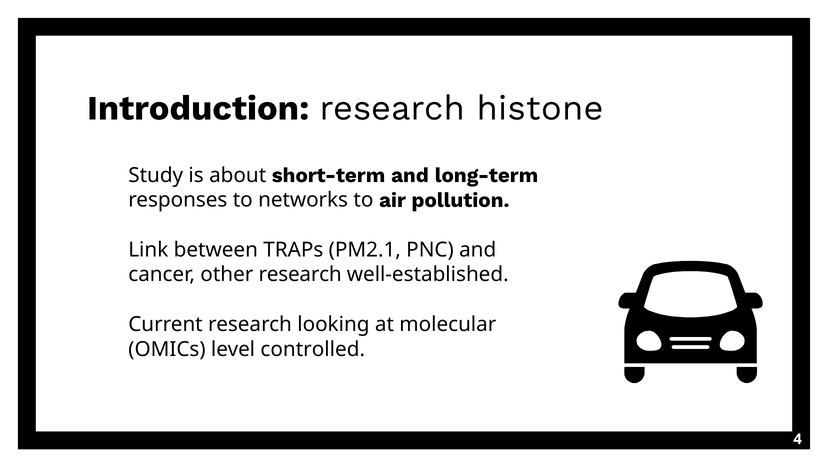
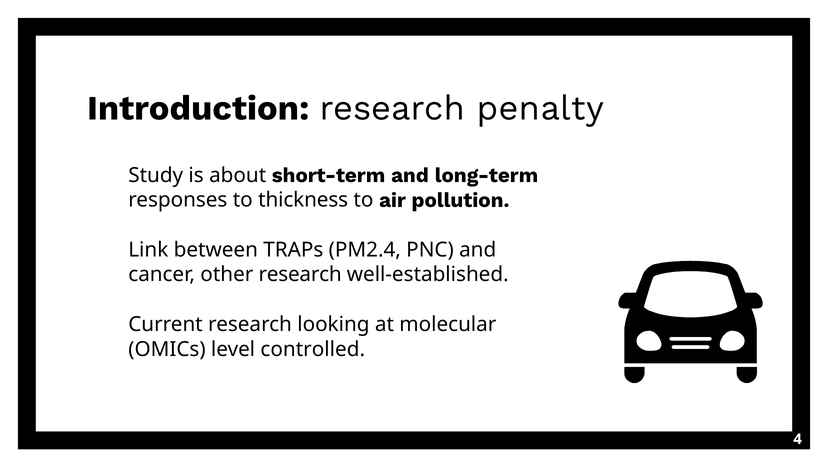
histone: histone -> penalty (540, 108)
networks: networks -> thickness (303, 200)
PM2.1: PM2.1 -> PM2.4 (365, 250)
